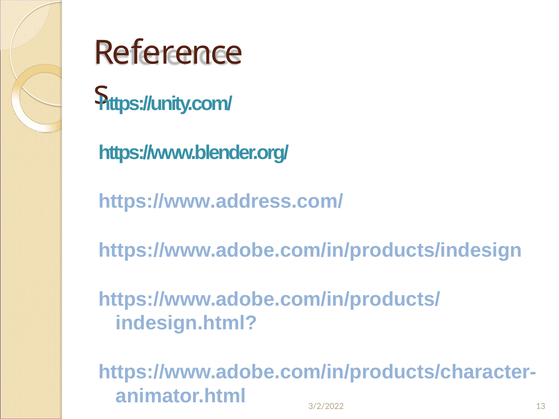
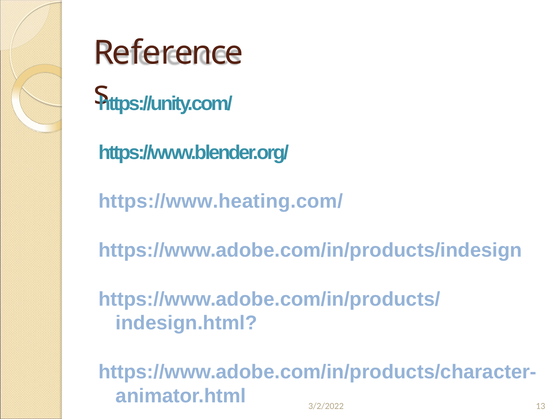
https://www.address.com/: https://www.address.com/ -> https://www.heating.com/ (221, 202)
